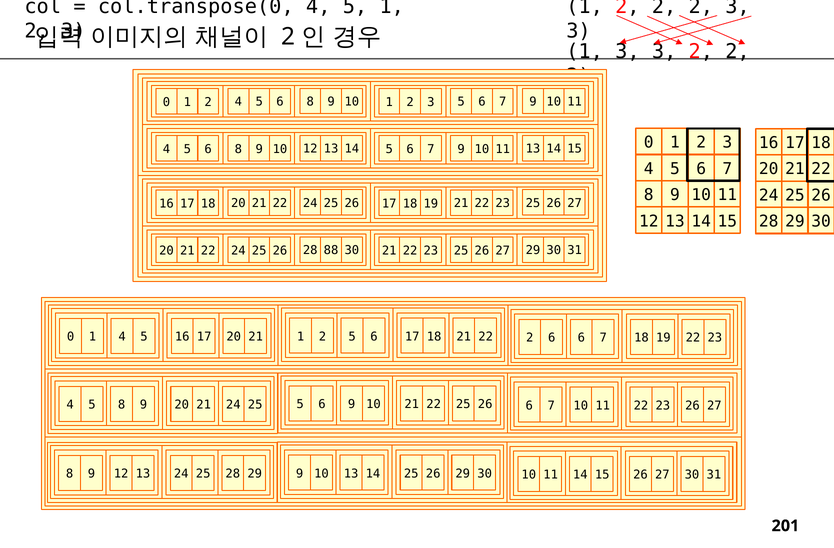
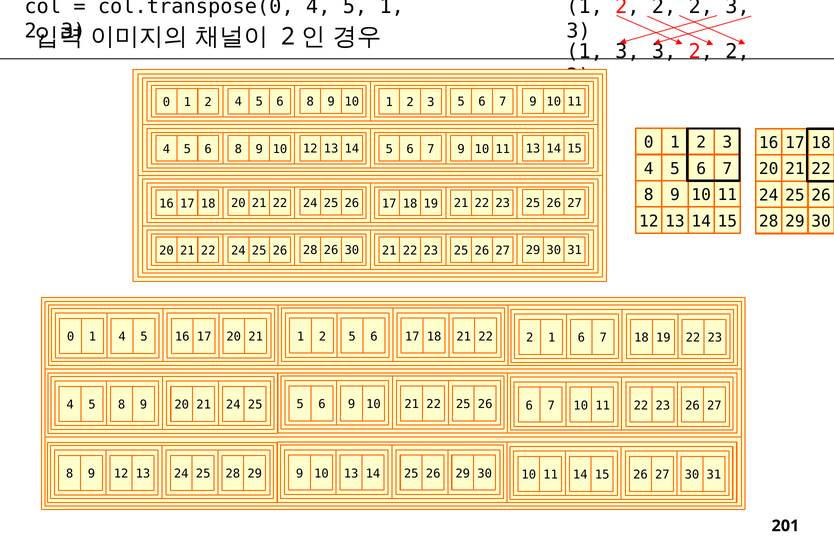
28 88: 88 -> 26 (331, 250)
2 6: 6 -> 1 (552, 338)
